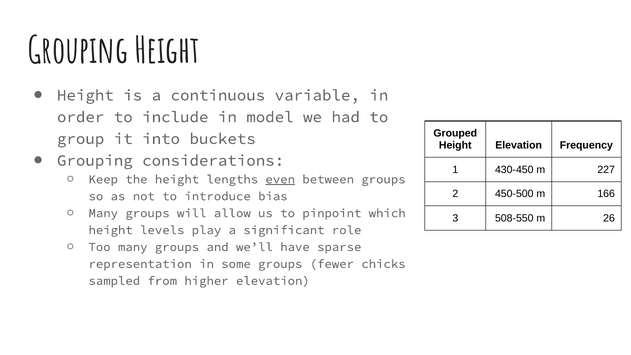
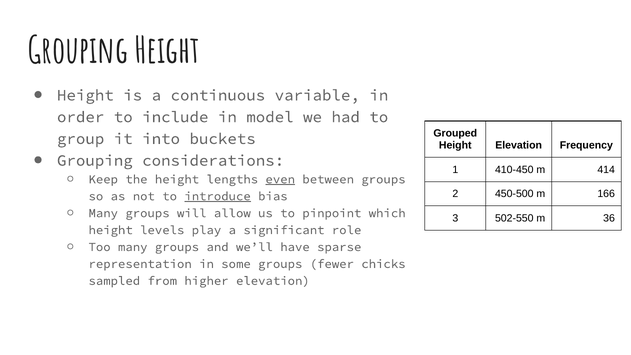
430-450: 430-450 -> 410-450 (514, 170)
227: 227 -> 414 (606, 170)
introduce underline: none -> present (218, 196)
508-550: 508-550 -> 502-550 (514, 218)
26: 26 -> 36 (609, 218)
